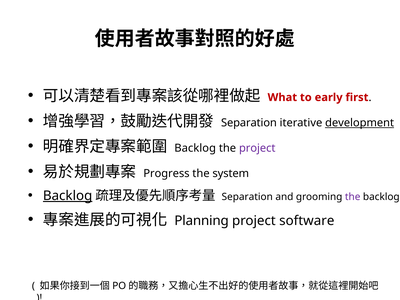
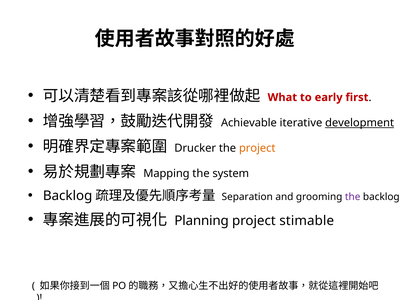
Separation: Separation -> Achievable (249, 123)
Backlog: Backlog -> Drucker (195, 148)
project colour: purple -> orange (257, 148)
Progress: Progress -> Mapping (166, 173)
Backlog underline: present -> none (68, 196)
software: software -> stimable (307, 221)
